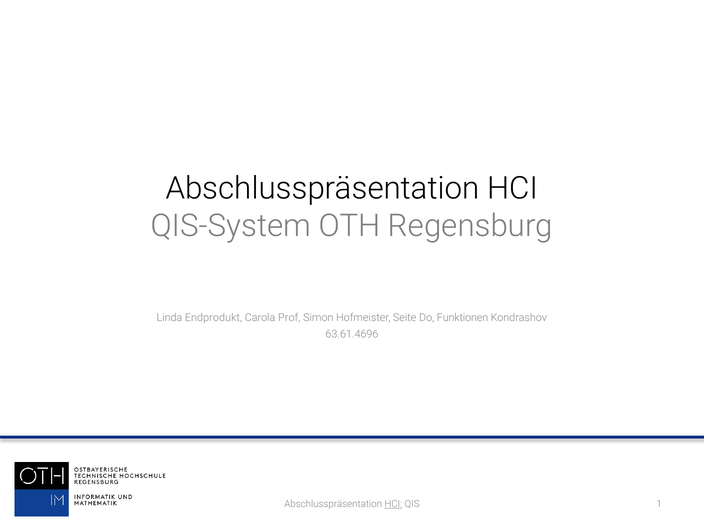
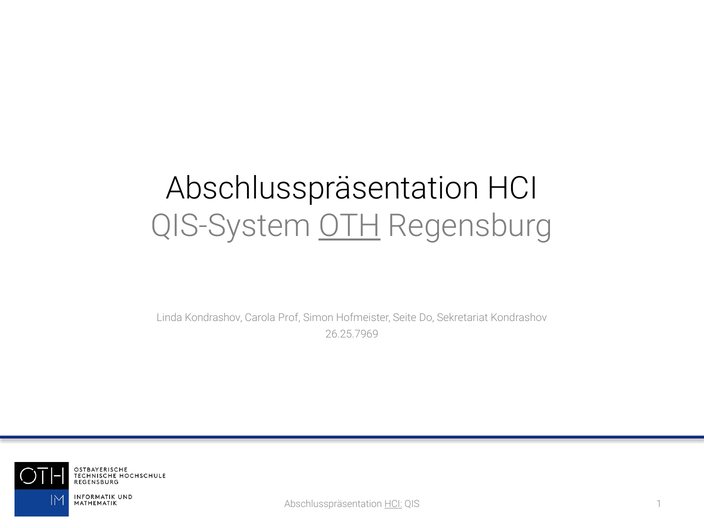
OTH underline: none -> present (350, 226)
Linda Endprodukt: Endprodukt -> Kondrashov (214, 318)
Funktionen: Funktionen -> Sekretariat (462, 318)
63.61.4696: 63.61.4696 -> 26.25.7969 (352, 334)
